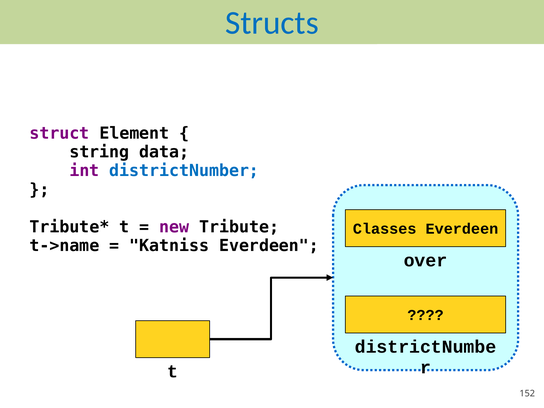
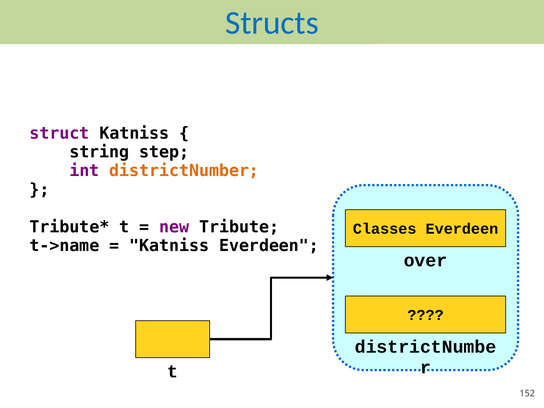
struct Element: Element -> Katniss (134, 133)
data: data -> step (164, 152)
districtNumber colour: blue -> orange (184, 171)
